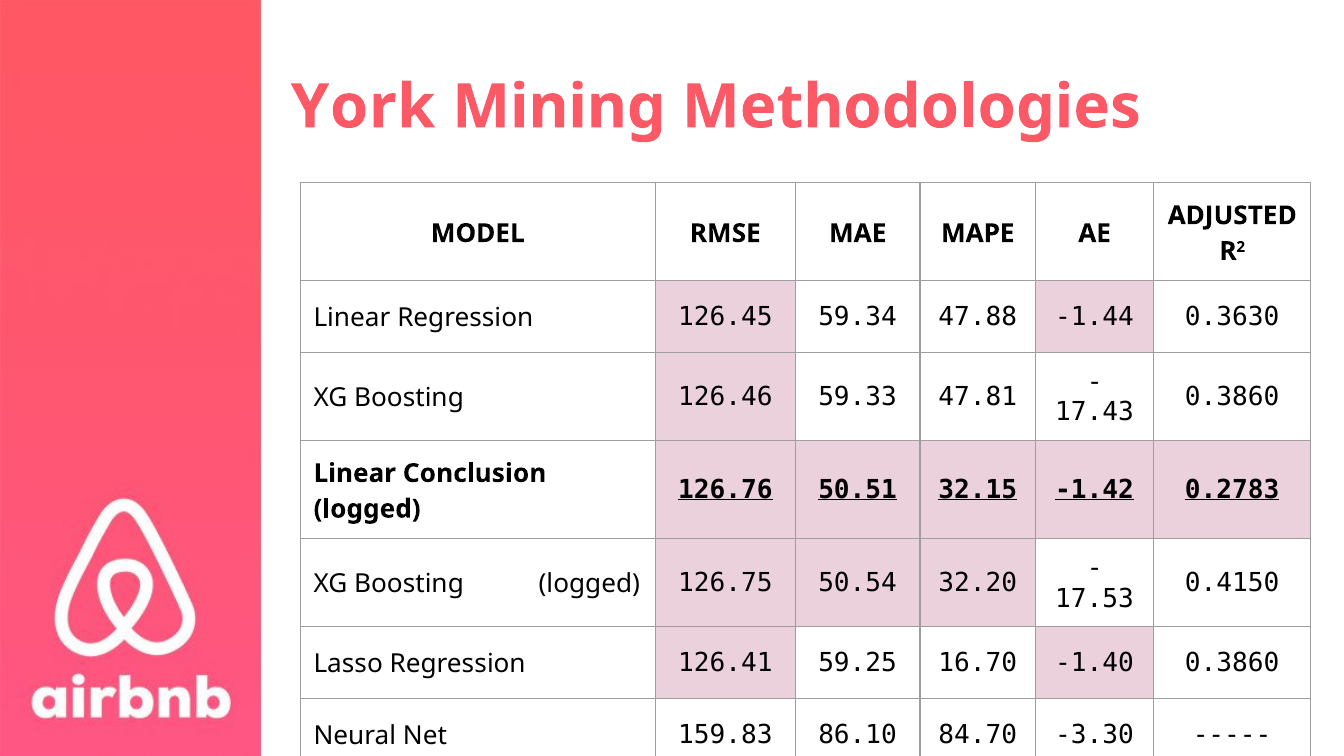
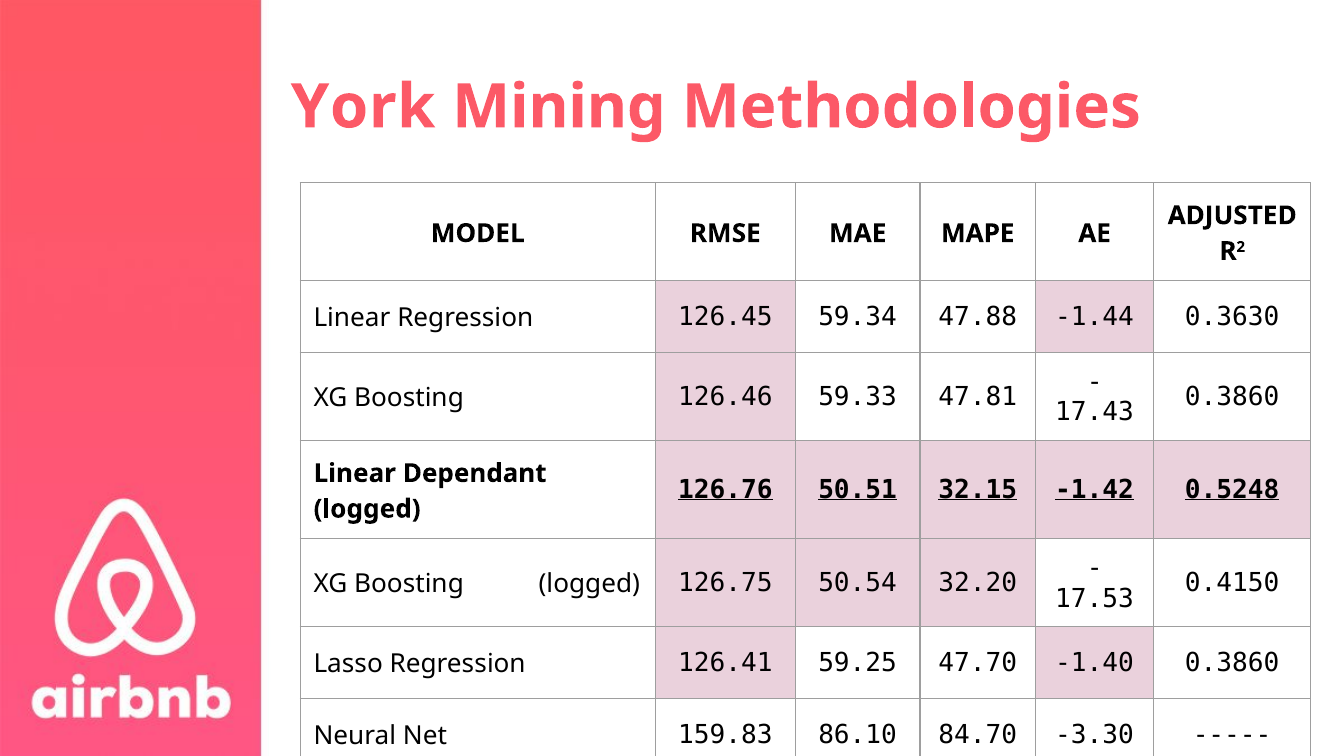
Conclusion: Conclusion -> Dependant (475, 473)
0.2783: 0.2783 -> 0.5248 (1232, 490)
16.70: 16.70 -> 47.70 (978, 663)
